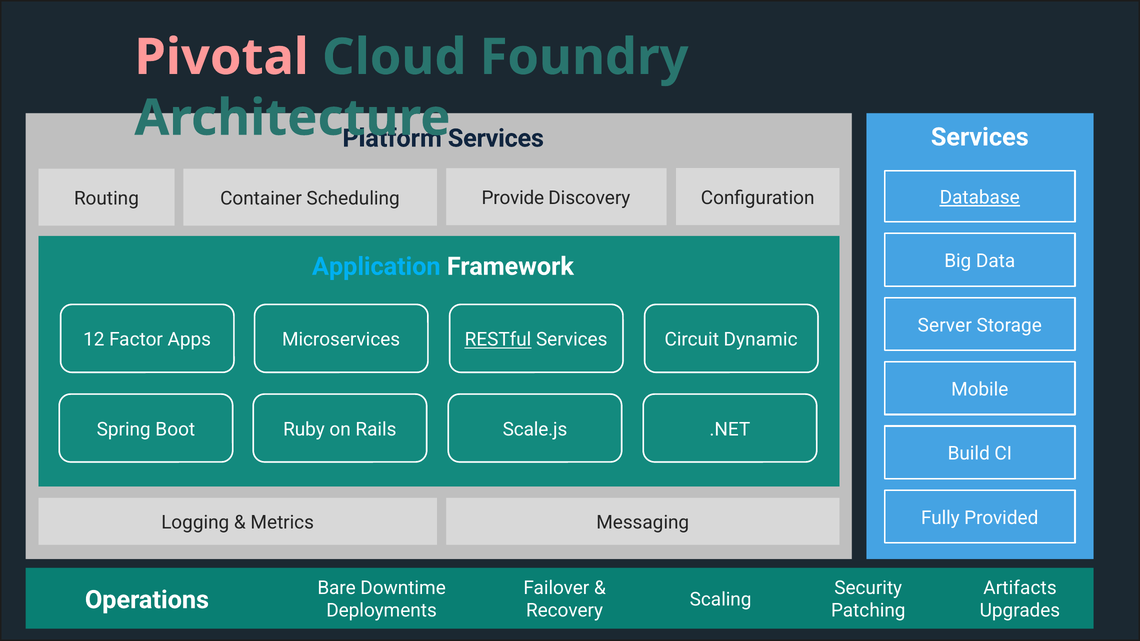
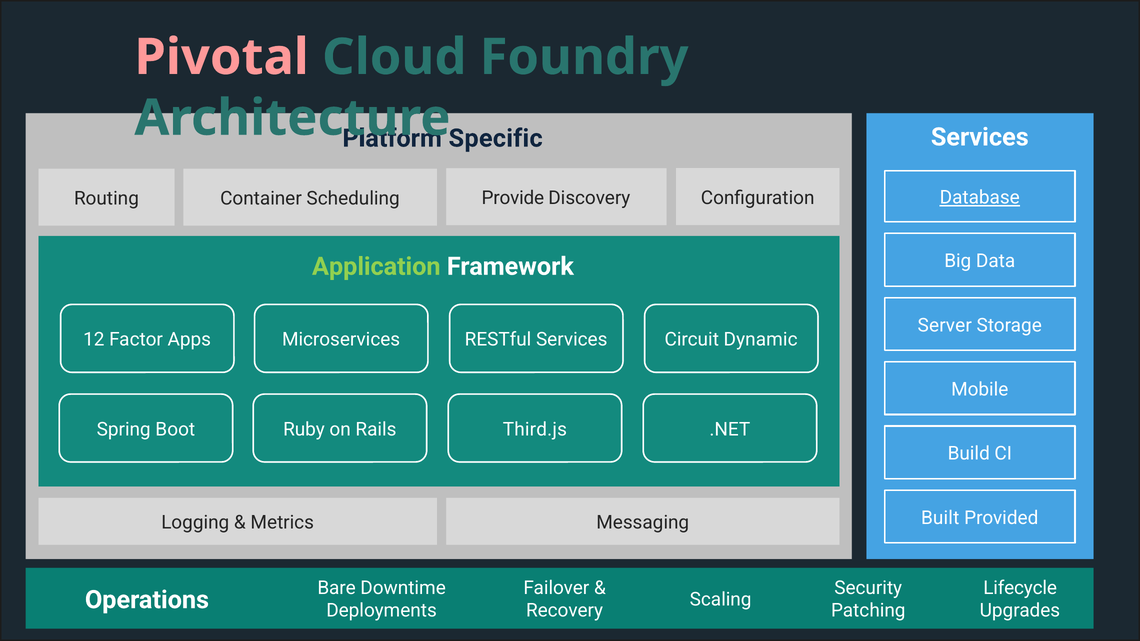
Services: Services -> Specific (496, 138)
Application colour: light blue -> light green (376, 267)
RESTful underline: present -> none (498, 340)
Scale.js: Scale.js -> Third.js (535, 429)
Fully: Fully -> Built (940, 518)
Artifacts: Artifacts -> Lifecycle (1020, 588)
